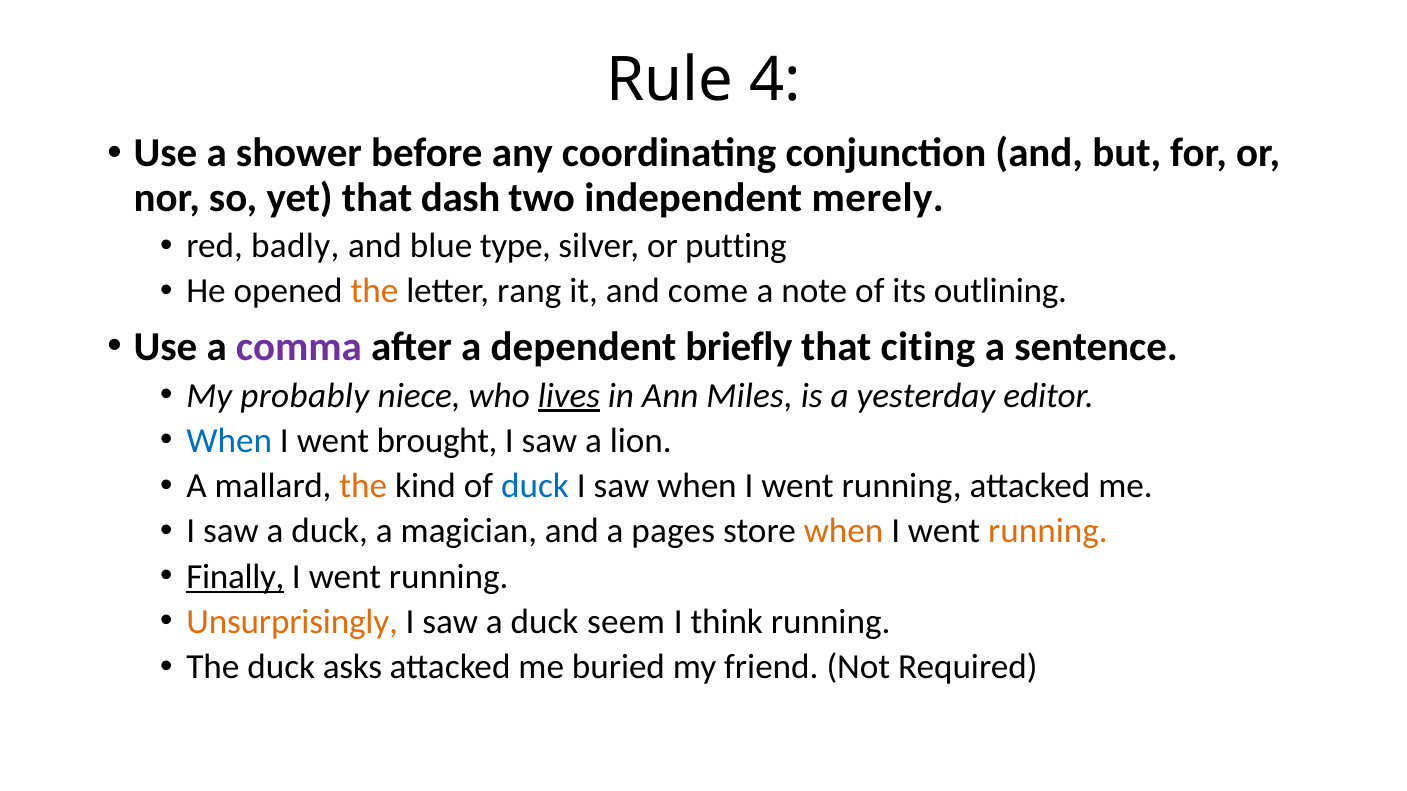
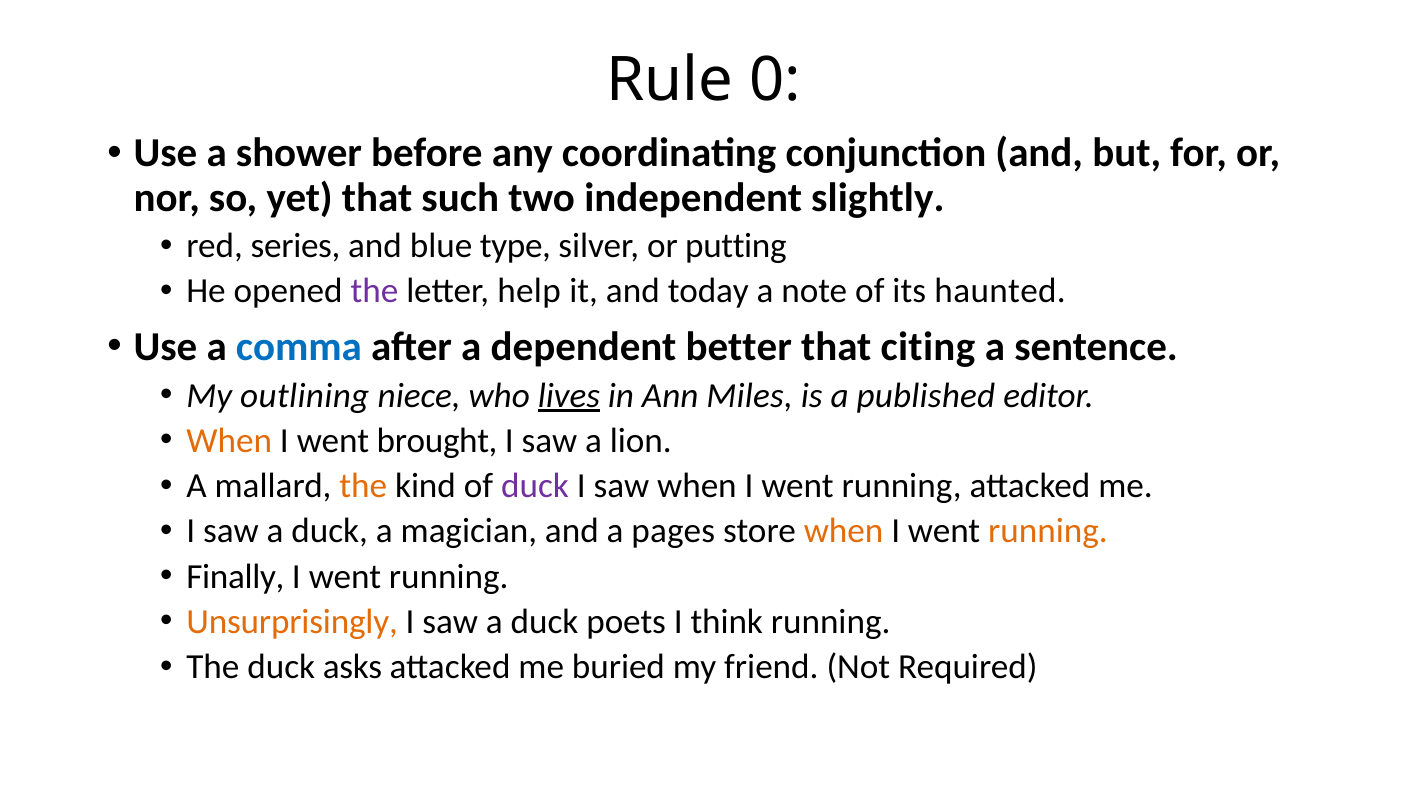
4: 4 -> 0 (775, 80)
dash: dash -> such (460, 198)
merely: merely -> slightly (878, 198)
badly: badly -> series (296, 246)
the colour: orange -> purple (374, 291)
rang: rang -> help (529, 291)
come: come -> today (708, 291)
outlining: outlining -> haunted (1000, 291)
comma colour: purple -> blue (299, 347)
briefly: briefly -> better (739, 347)
probably: probably -> outlining (305, 396)
yesterday: yesterday -> published (926, 396)
When colour: blue -> orange (229, 441)
duck colour: blue -> purple (535, 486)
Finally underline: present -> none (235, 577)
seem: seem -> poets (626, 622)
